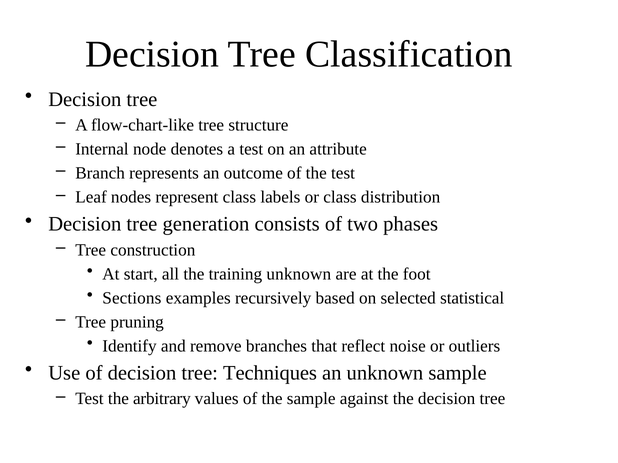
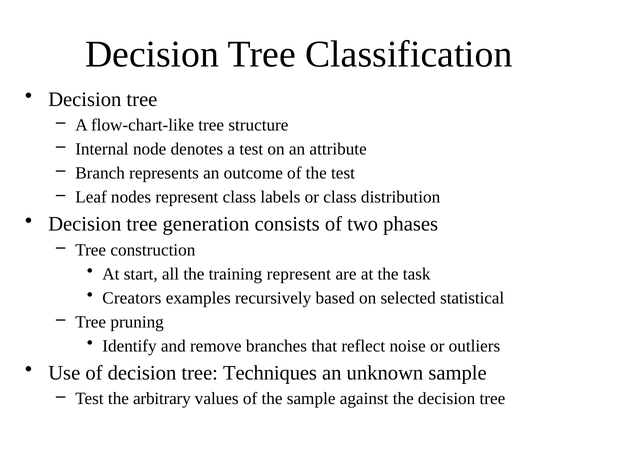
training unknown: unknown -> represent (299, 274)
foot: foot -> task (417, 274)
Sections: Sections -> Creators (132, 298)
